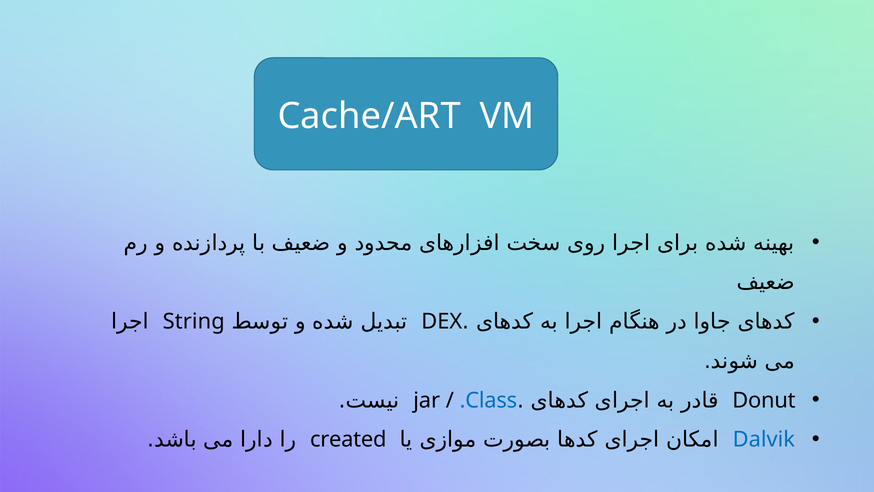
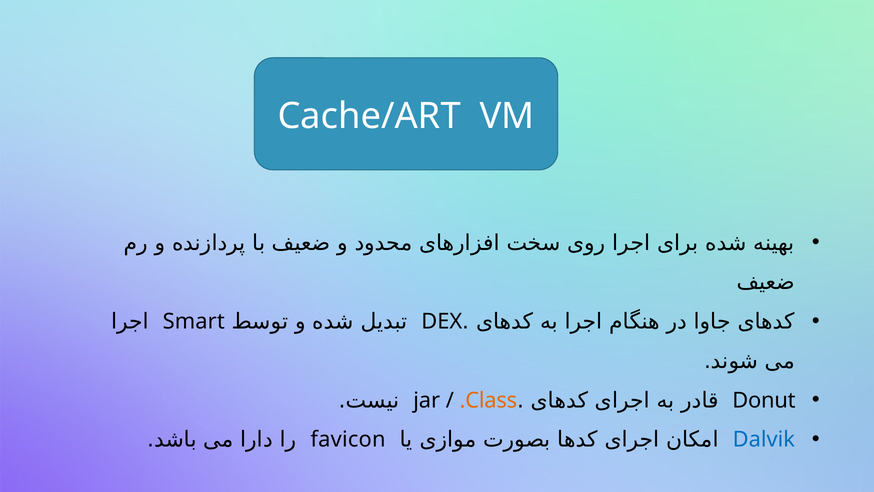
String: String -> Smart (194, 321)
.Class colour: blue -> orange (488, 400)
created: created -> favicon (348, 439)
